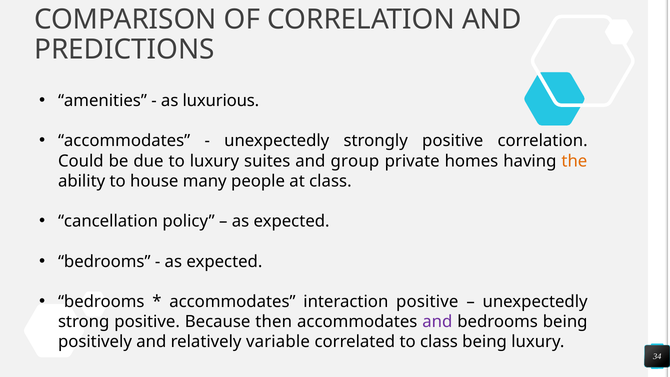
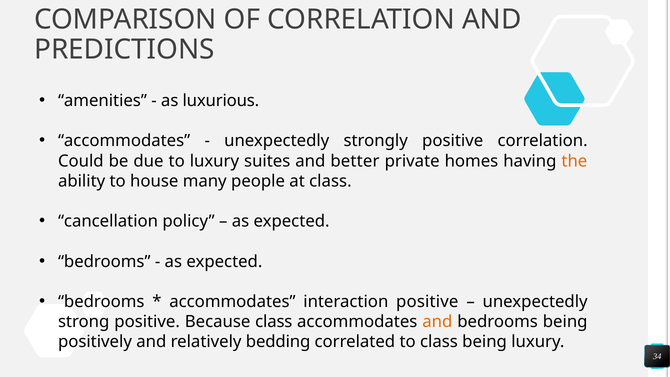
group: group -> better (355, 161)
Because then: then -> class (274, 322)
and colour: purple -> orange (437, 322)
variable: variable -> bedding (278, 342)
